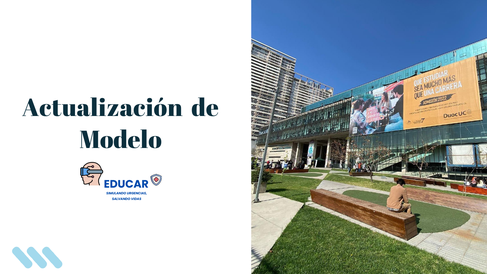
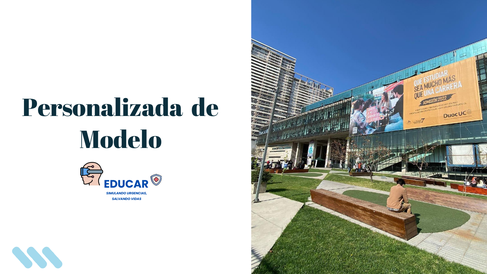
Actualización: Actualización -> Personalizada (103, 108)
